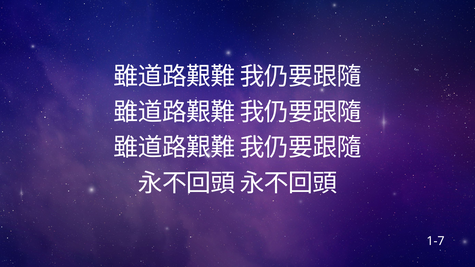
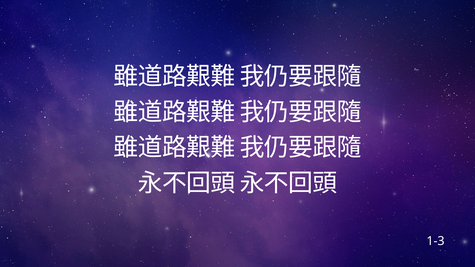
1-7: 1-7 -> 1-3 (436, 241)
